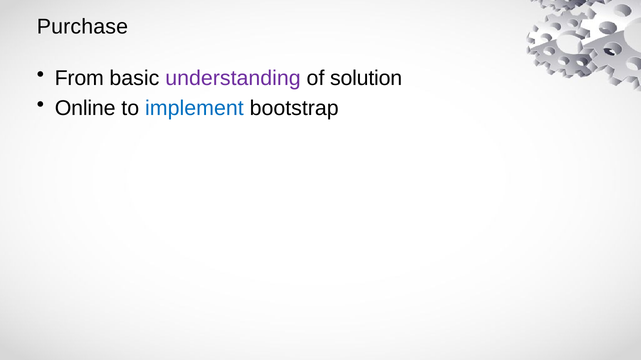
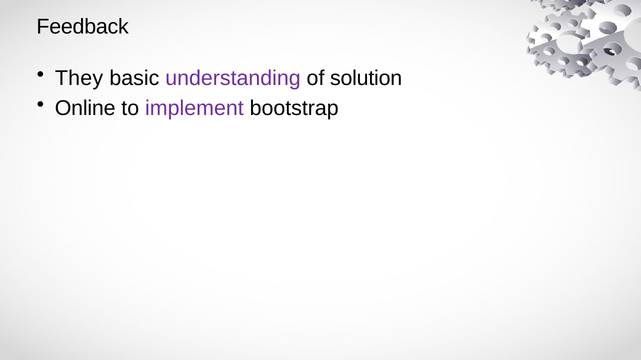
Purchase: Purchase -> Feedback (83, 27)
From: From -> They (79, 78)
implement colour: blue -> purple (194, 108)
